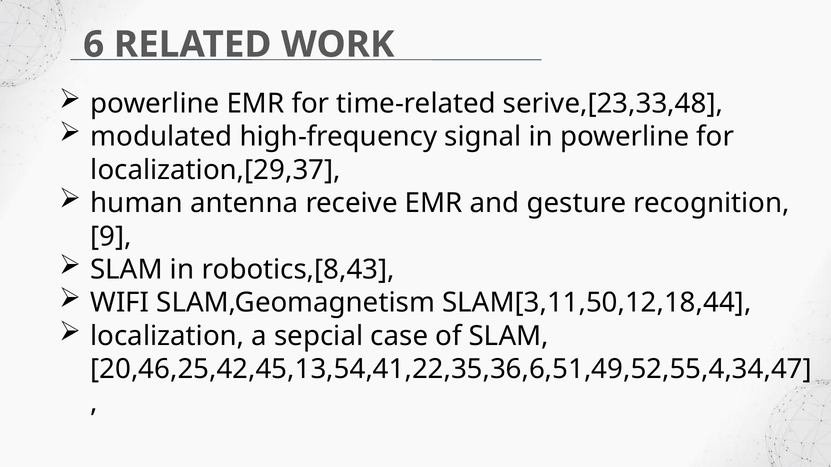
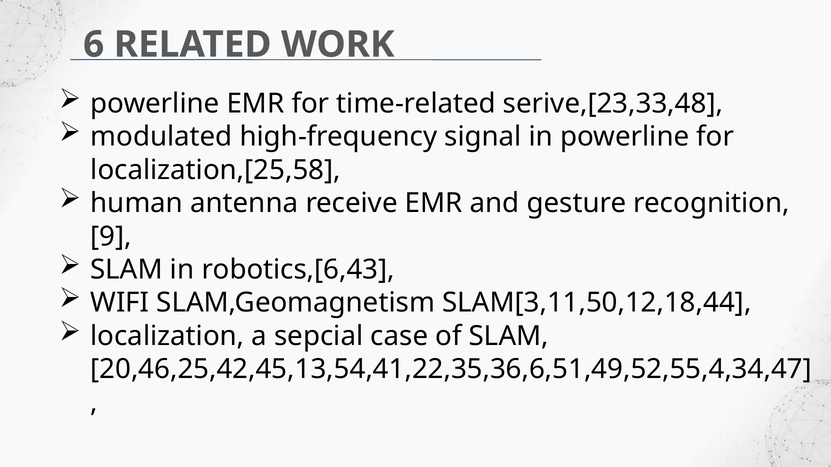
localization,[29,37: localization,[29,37 -> localization,[25,58 (216, 170)
robotics,[8,43: robotics,[8,43 -> robotics,[6,43 (298, 270)
